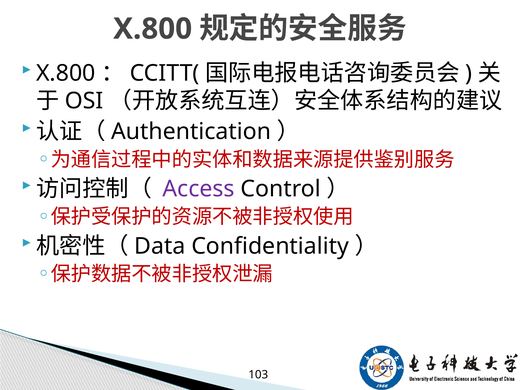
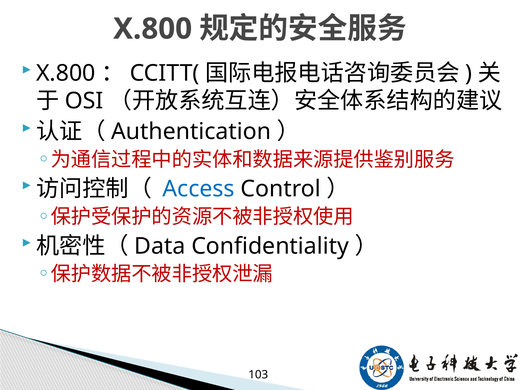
Access colour: purple -> blue (199, 189)
